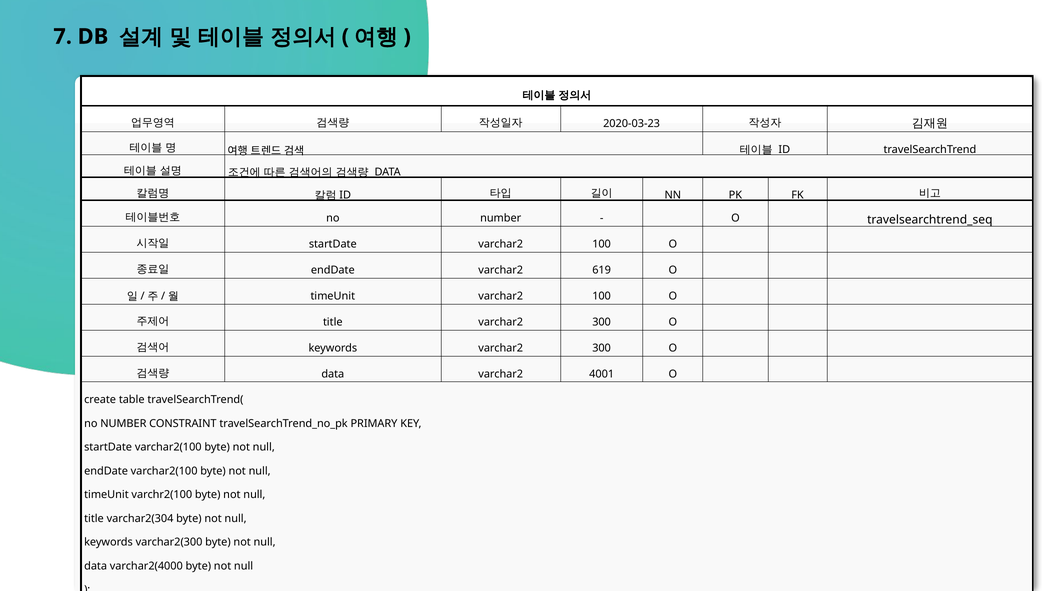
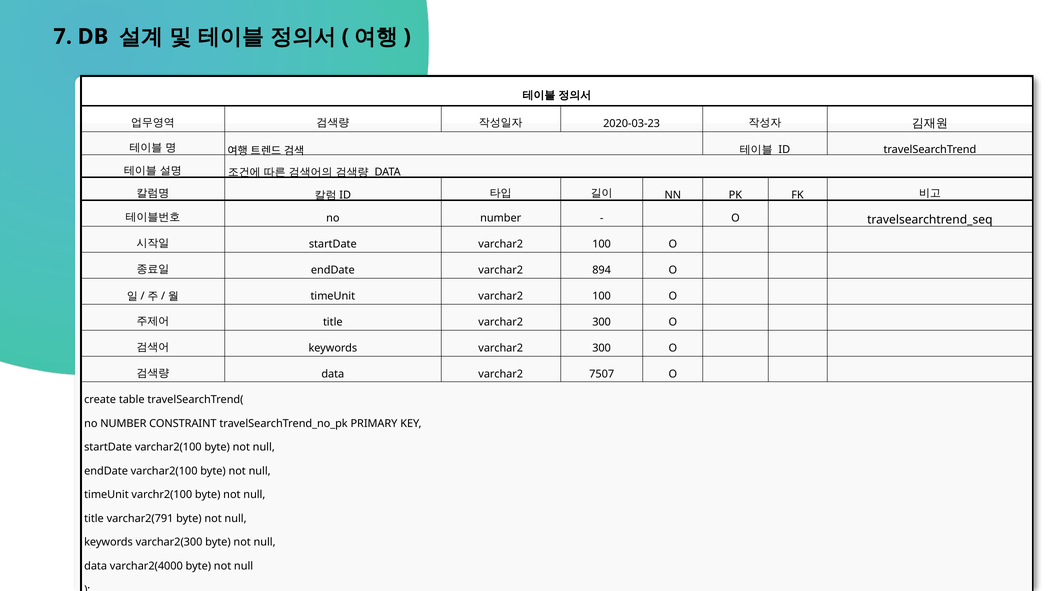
619: 619 -> 894 (602, 270)
4001: 4001 -> 7507 (602, 374)
varchar2(304: varchar2(304 -> varchar2(791 (140, 519)
